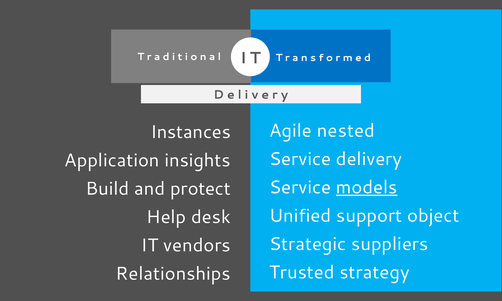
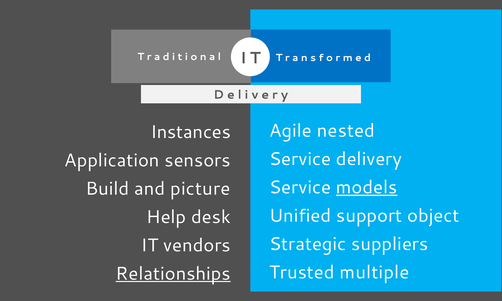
insights: insights -> sensors (198, 161)
protect: protect -> picture (200, 189)
strategy: strategy -> multiple (375, 273)
Relationships underline: none -> present (173, 274)
